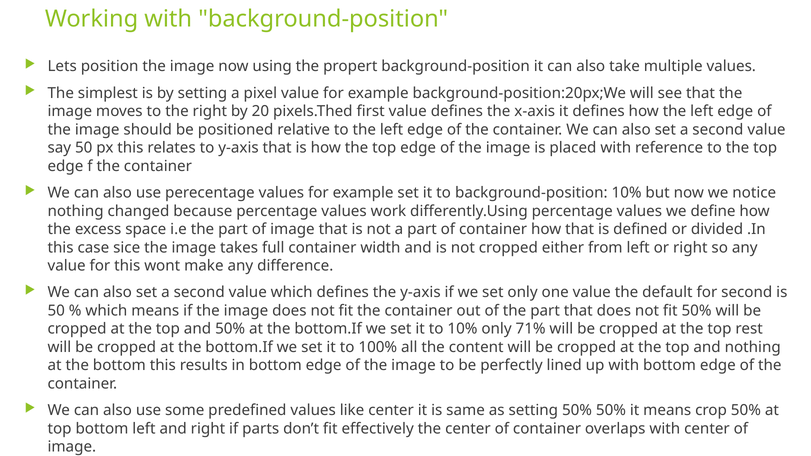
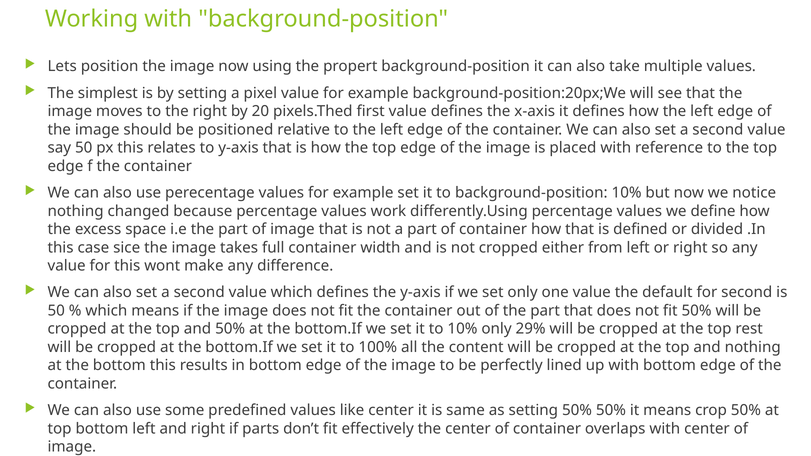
71%: 71% -> 29% (531, 329)
